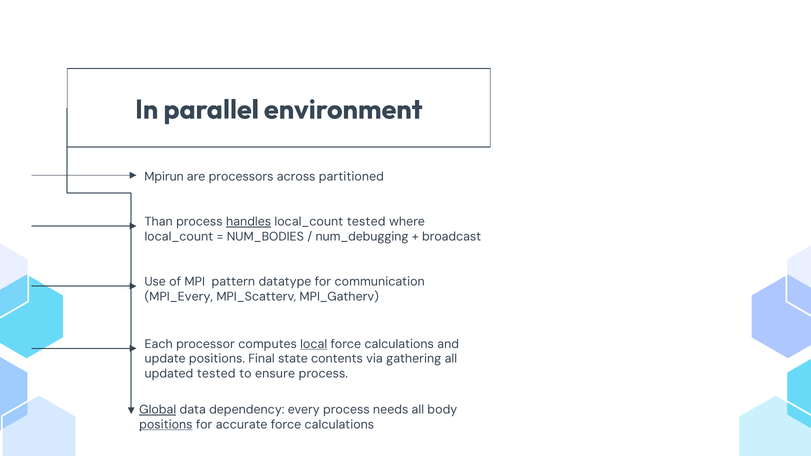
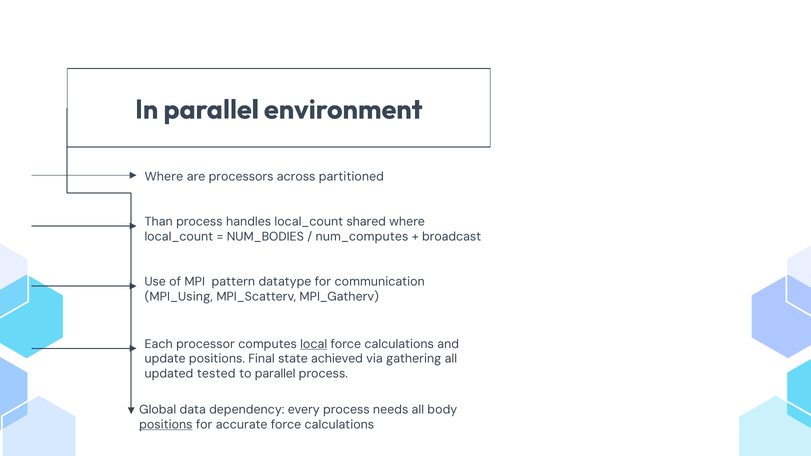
Mpirun: Mpirun -> Where (164, 177)
handles underline: present -> none (249, 222)
local_count tested: tested -> shared (366, 222)
num_debugging: num_debugging -> num_computes (362, 237)
MPI_Every: MPI_Every -> MPI_Using (179, 297)
contents: contents -> achieved (337, 359)
to ensure: ensure -> parallel (275, 374)
Global underline: present -> none (158, 410)
